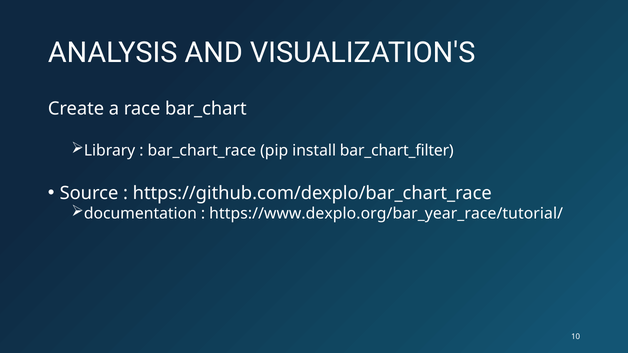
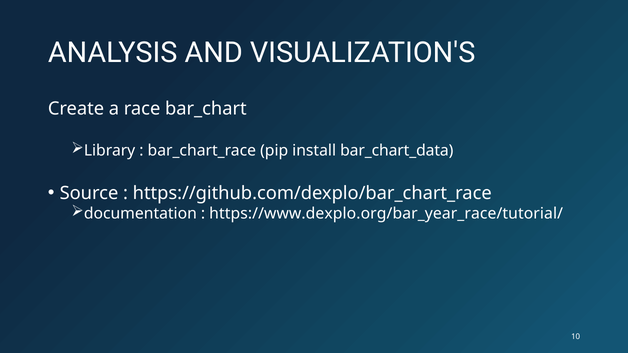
bar_chart_filter: bar_chart_filter -> bar_chart_data (397, 151)
